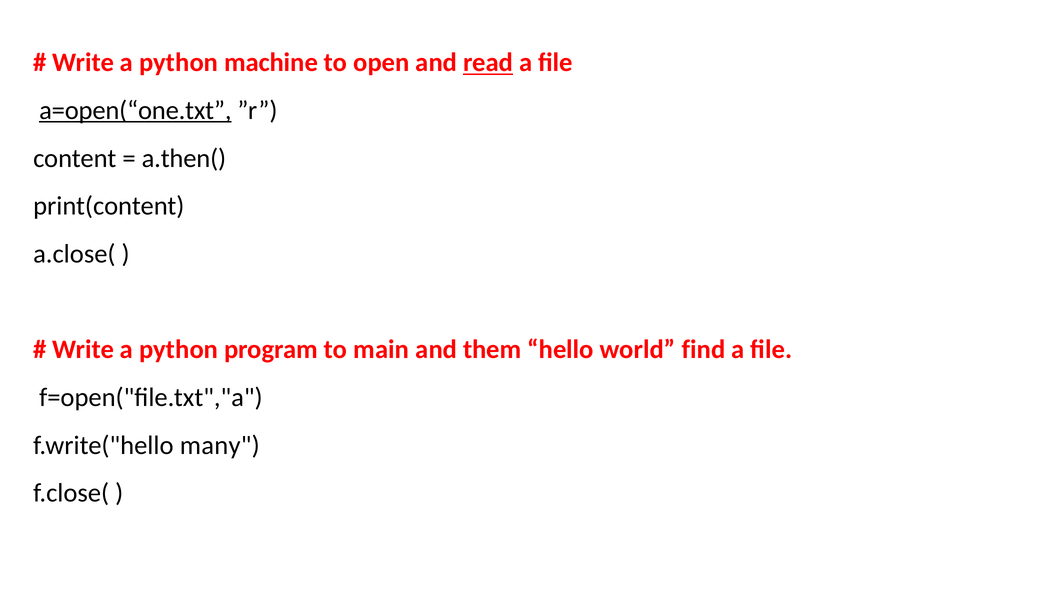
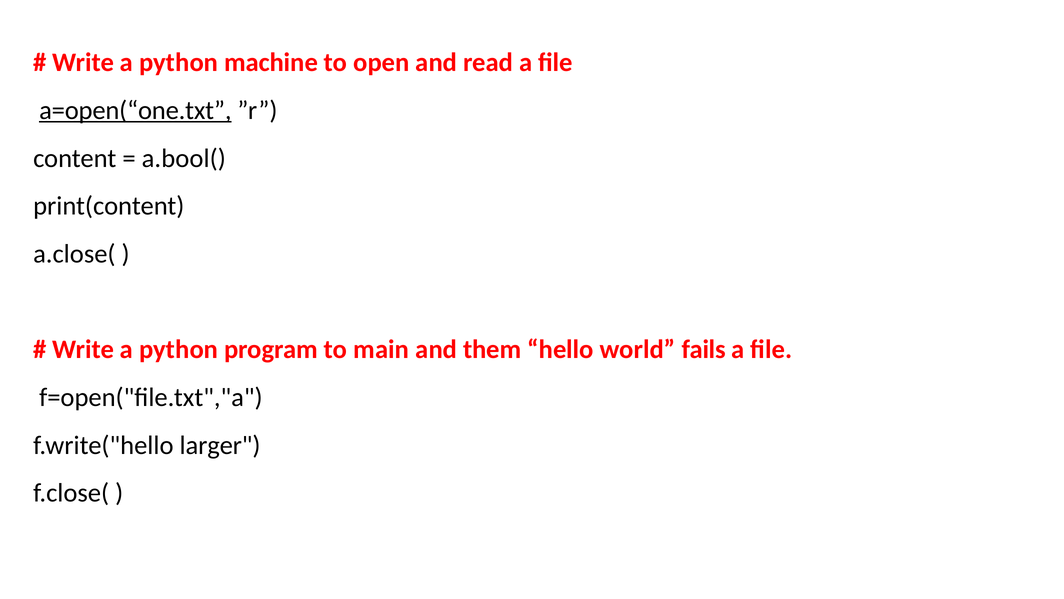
read underline: present -> none (488, 63)
a.then(: a.then( -> a.bool( (184, 158)
find: find -> fails (704, 349)
many: many -> larger (220, 445)
